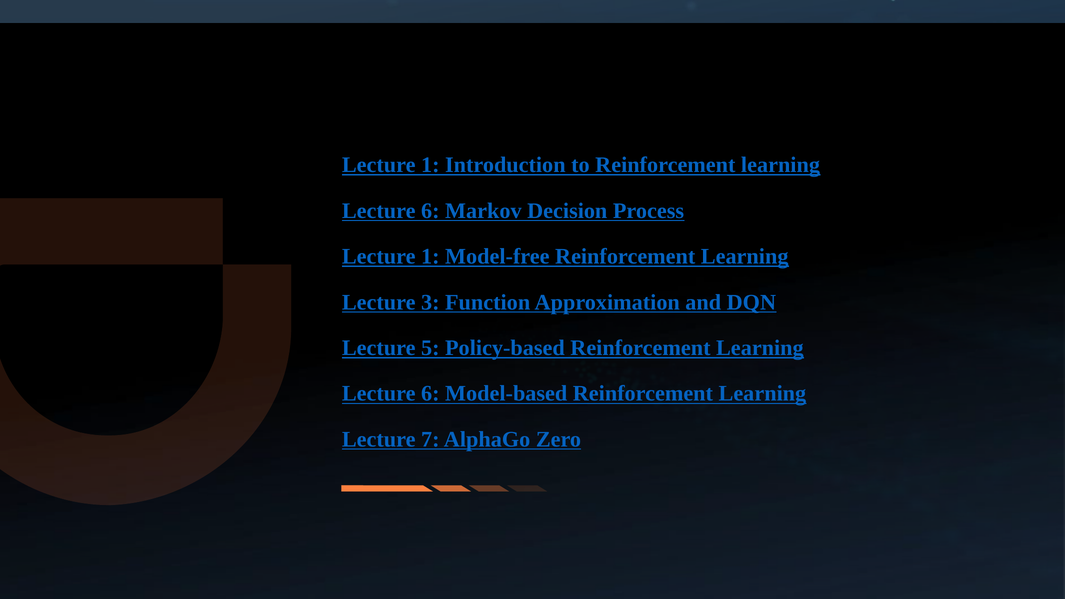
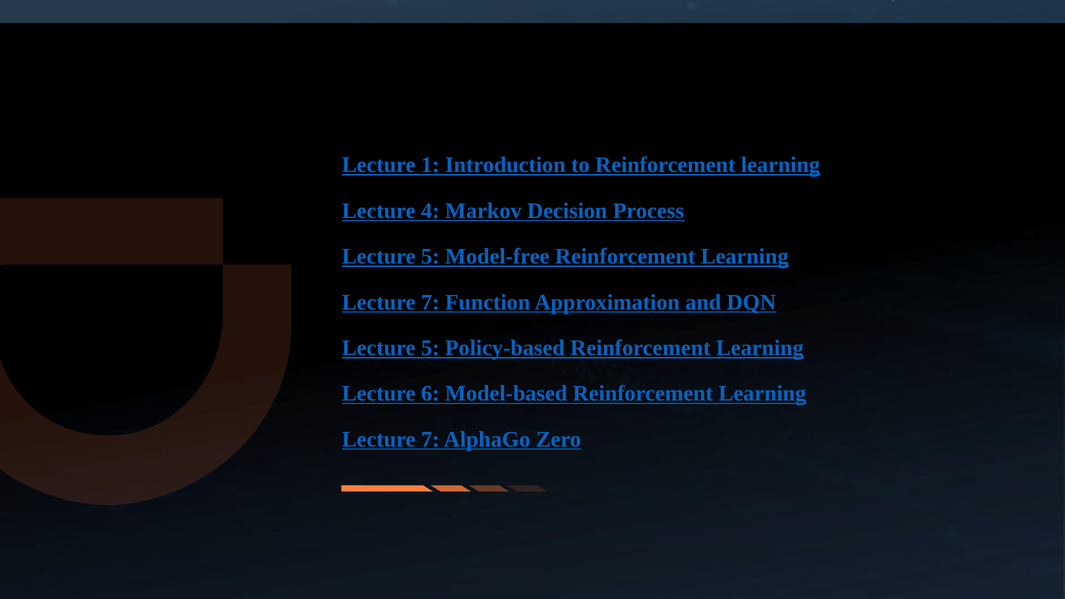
6: 6 -> 4 (430, 211)
1: 1 -> 5 (430, 257)
3: 3 -> 7 (430, 302)
